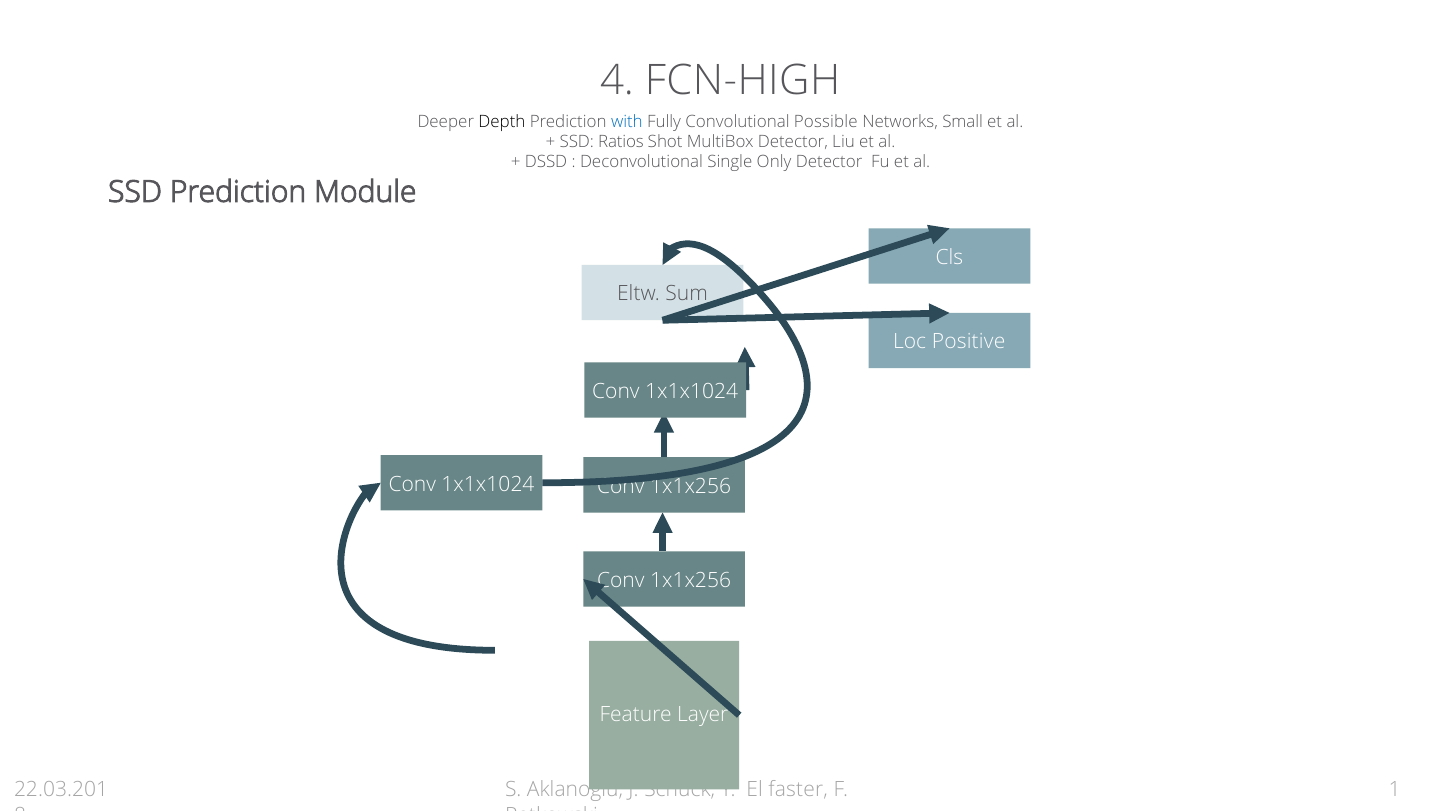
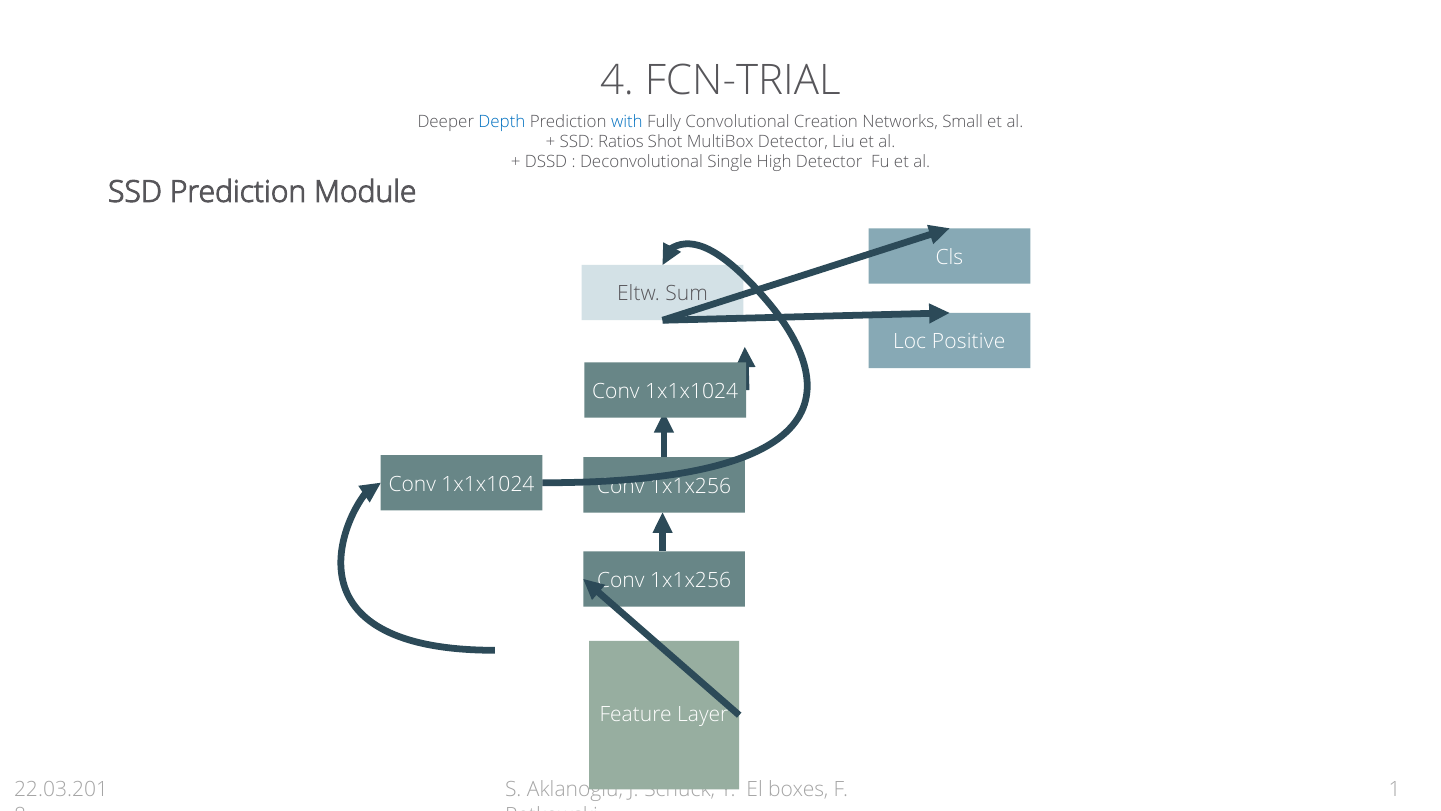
FCN-HIGH: FCN-HIGH -> FCN-TRIAL (743, 81)
Depth colour: black -> blue (502, 122)
Possible: Possible -> Creation (826, 122)
Only: Only -> High (774, 162)
faster: faster -> boxes (798, 790)
